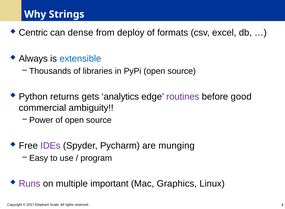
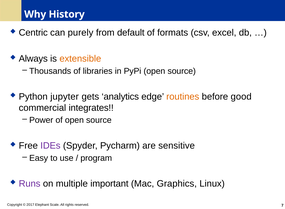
Strings: Strings -> History (67, 14)
dense: dense -> purely (81, 33)
deploy: deploy -> default (131, 33)
extensible colour: blue -> orange (80, 59)
returns: returns -> jupyter (65, 96)
routines colour: purple -> orange (183, 96)
ambiguity: ambiguity -> integrates (91, 108)
munging: munging -> sensitive (177, 145)
